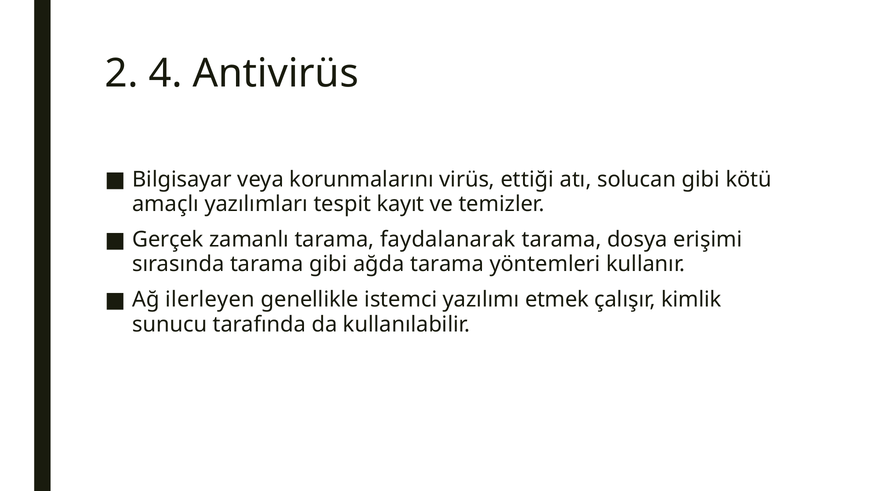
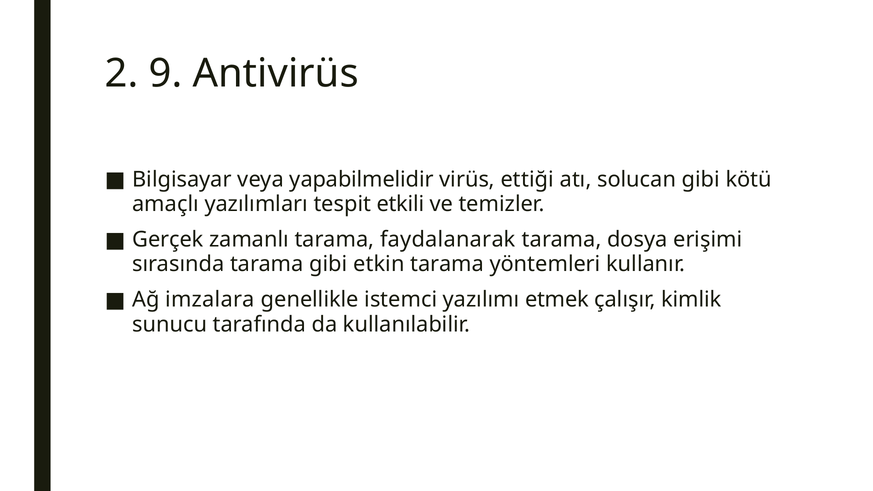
4: 4 -> 9 (165, 73)
korunmalarını: korunmalarını -> yapabilmelidir (362, 179)
kayıt: kayıt -> etkili (400, 204)
ağda: ağda -> etkin (379, 264)
ilerleyen: ilerleyen -> imzalara (210, 300)
